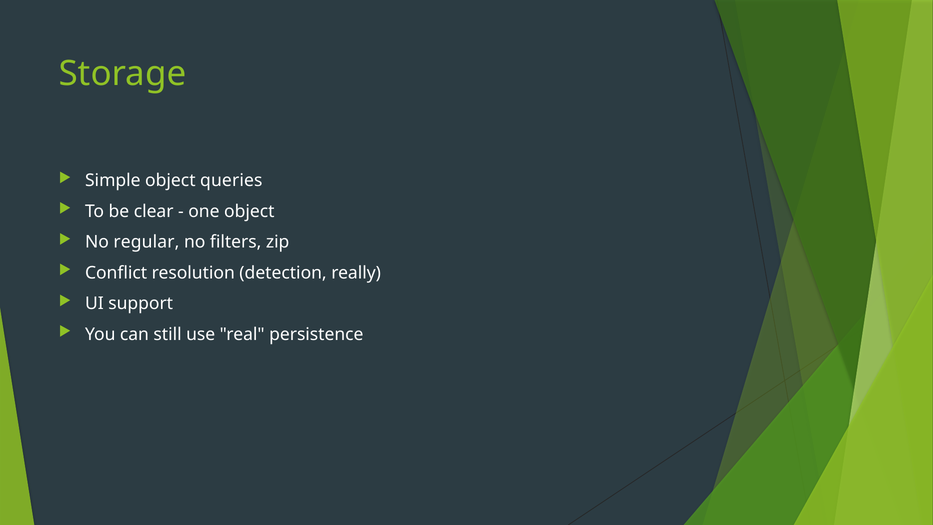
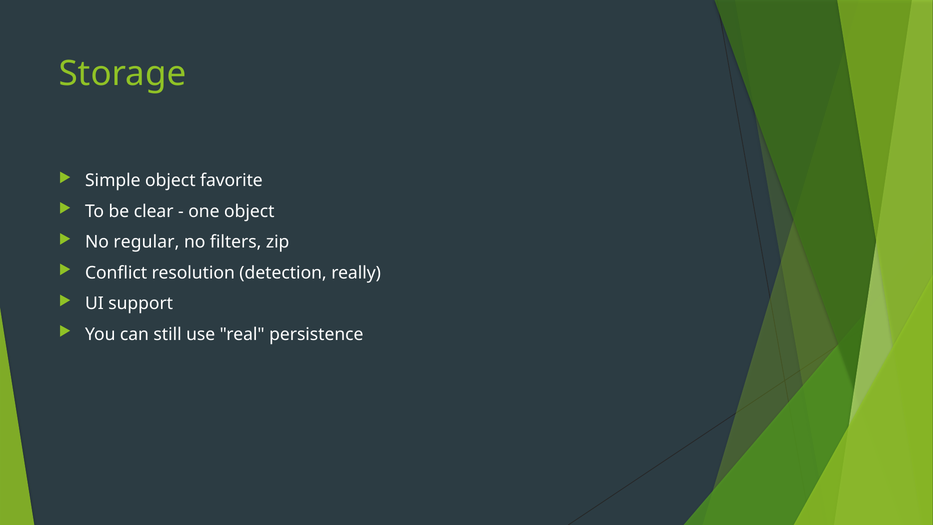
queries: queries -> favorite (231, 181)
